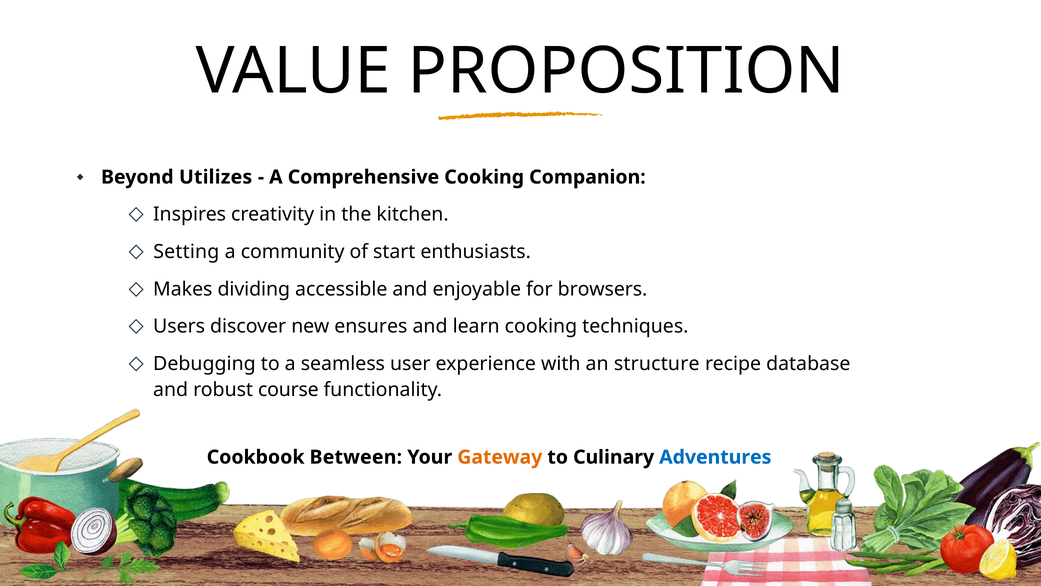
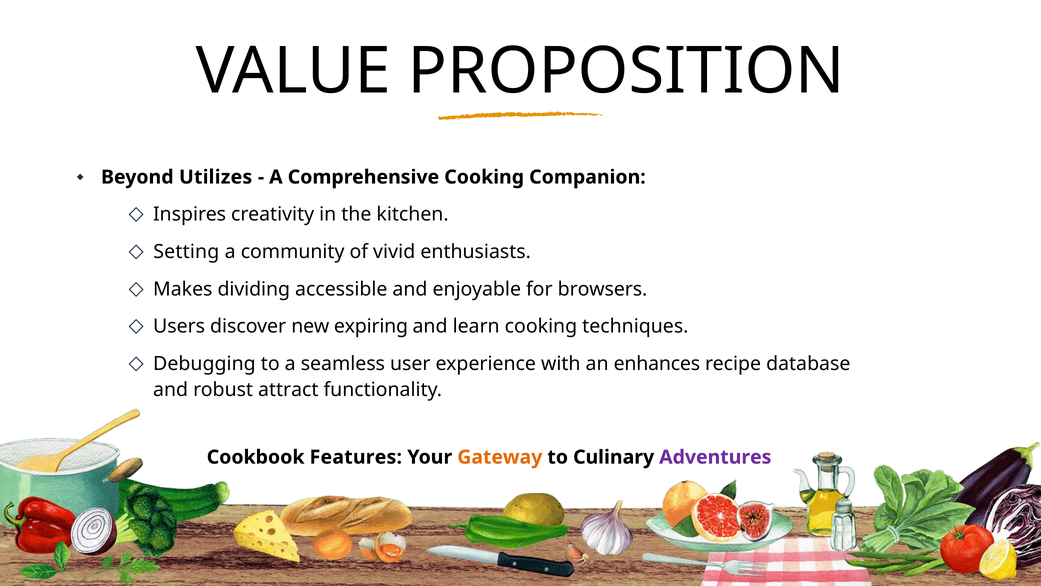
start: start -> vivid (394, 252)
ensures: ensures -> expiring (371, 326)
structure: structure -> enhances (657, 364)
course: course -> attract (288, 389)
Between: Between -> Features (356, 457)
Adventures colour: blue -> purple (715, 457)
